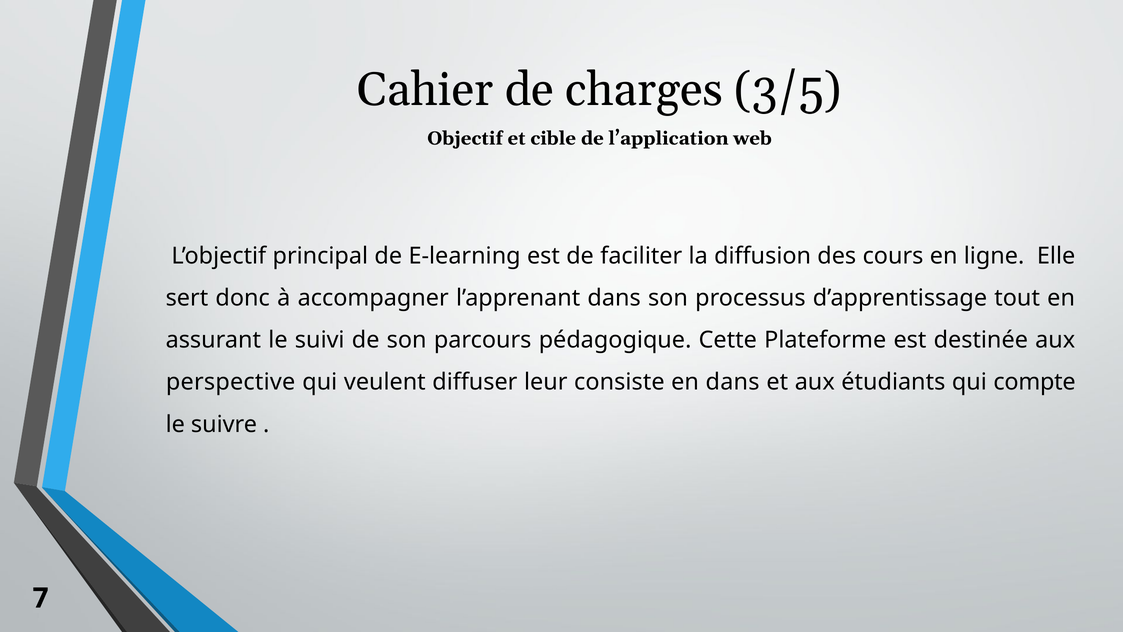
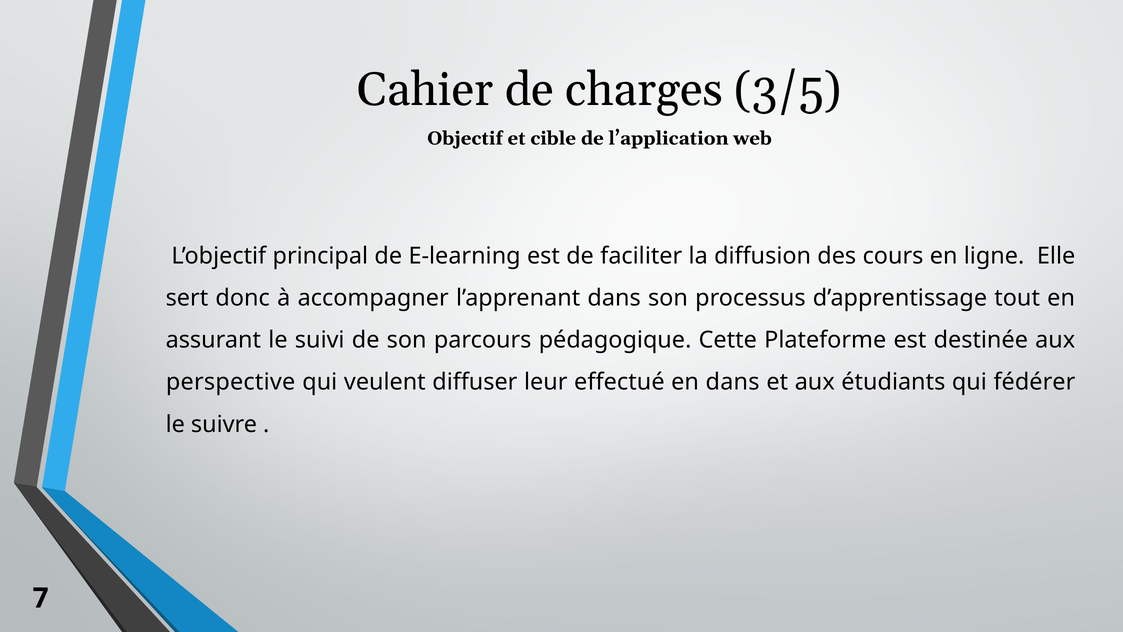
consiste: consiste -> effectué (619, 382)
compte: compte -> fédérer (1034, 382)
